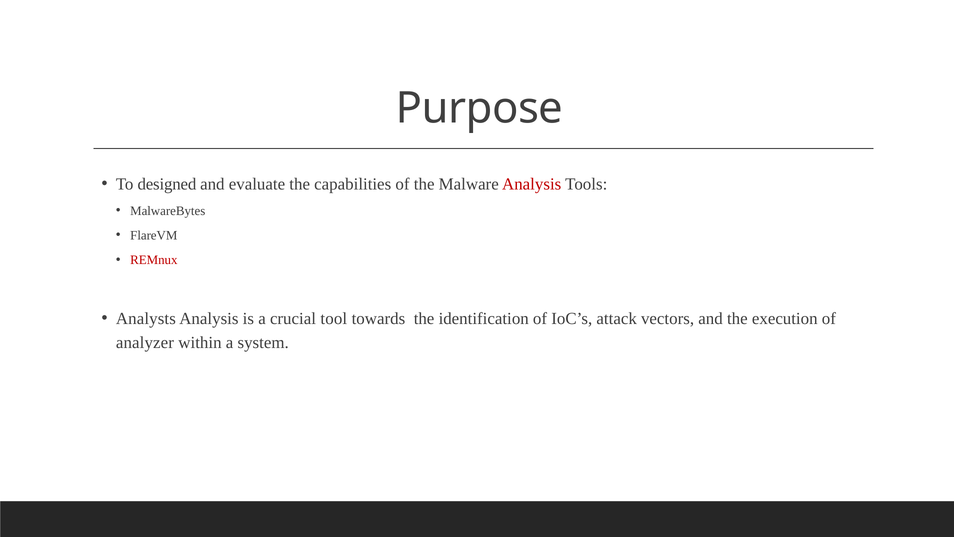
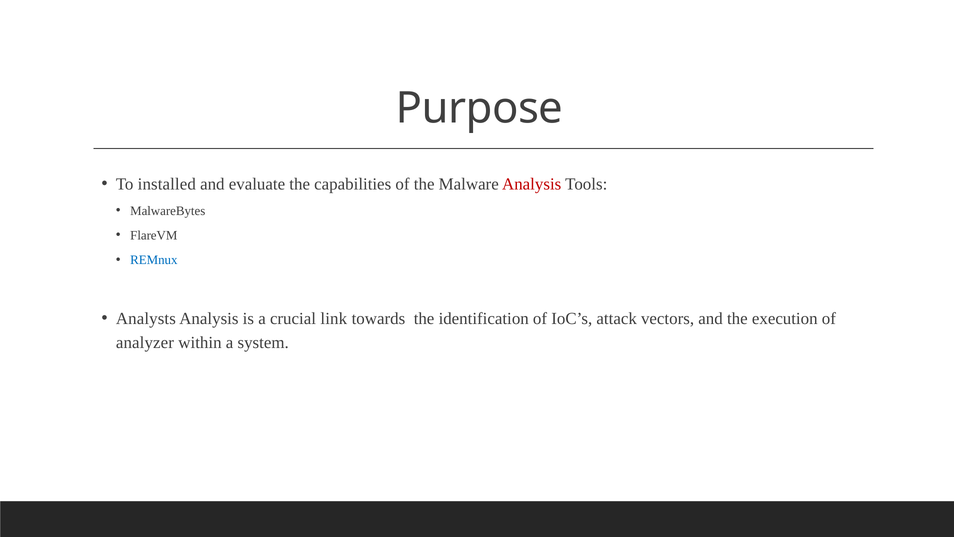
designed: designed -> installed (167, 184)
REMnux colour: red -> blue (154, 260)
tool: tool -> link (334, 318)
